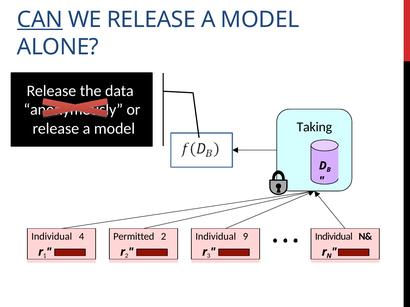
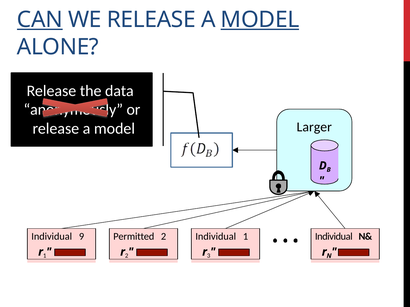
MODEL underline: none -> present (260, 20)
Taking: Taking -> Larger (314, 127)
4: 4 -> 9 (82, 237)
Individual 9: 9 -> 1 (246, 237)
